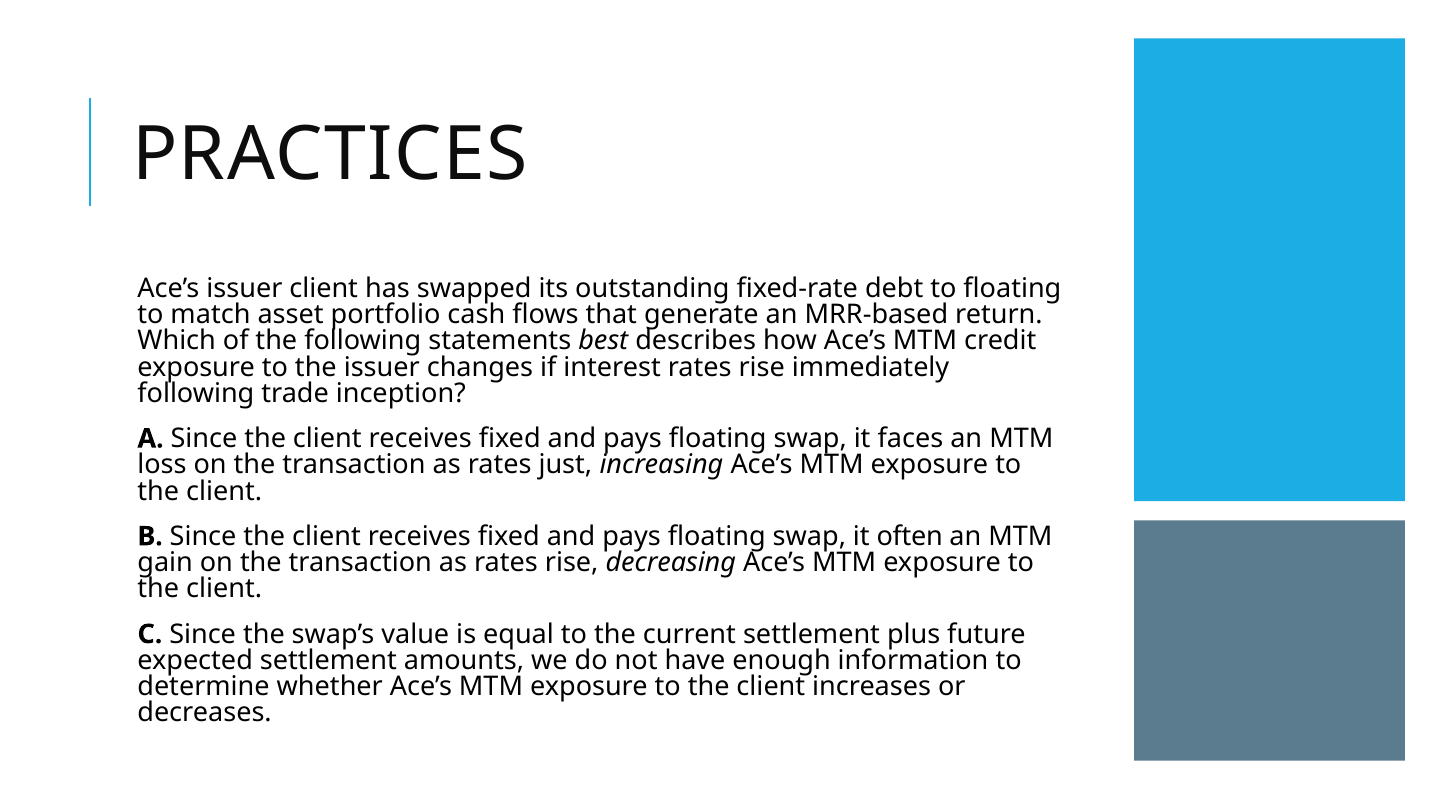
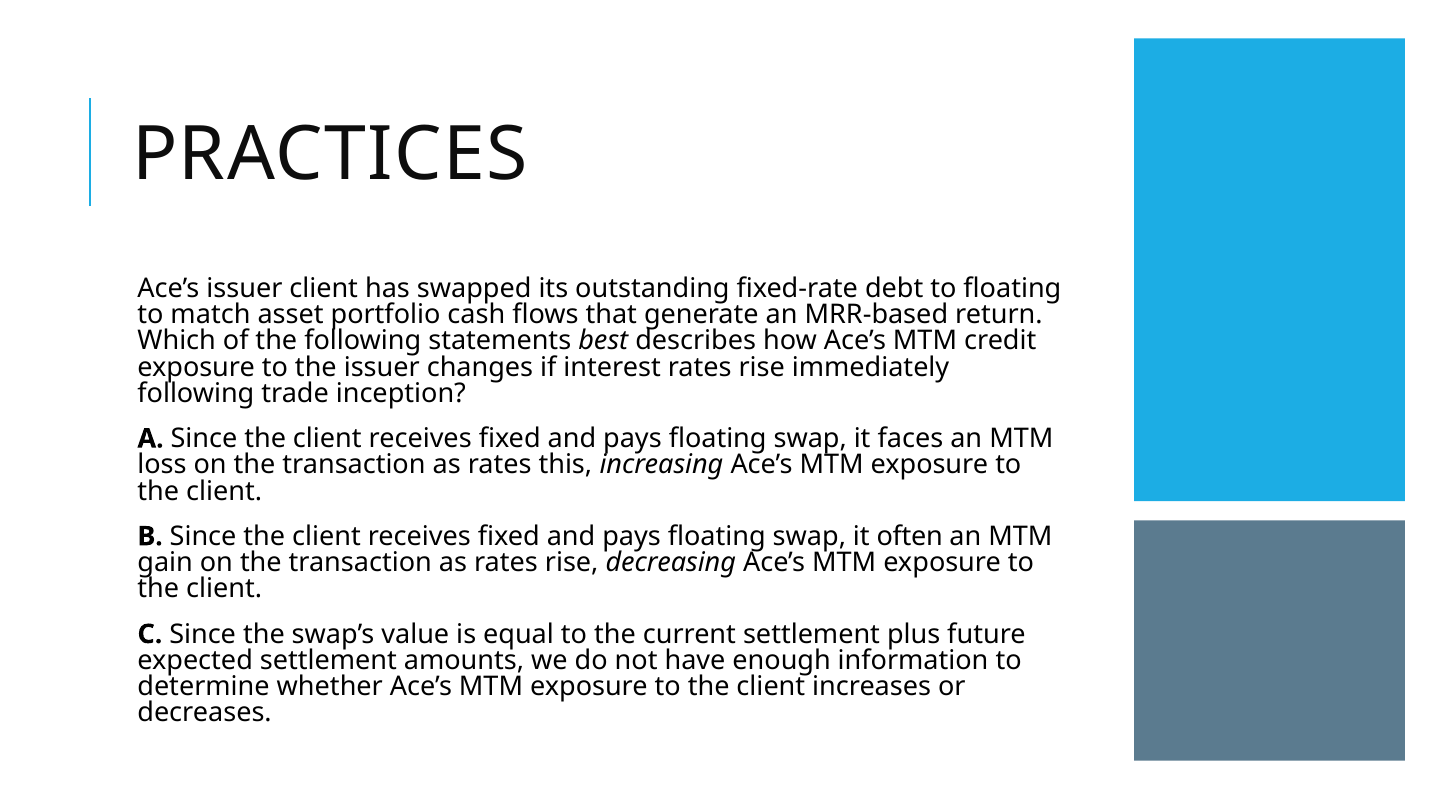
just: just -> this (565, 465)
